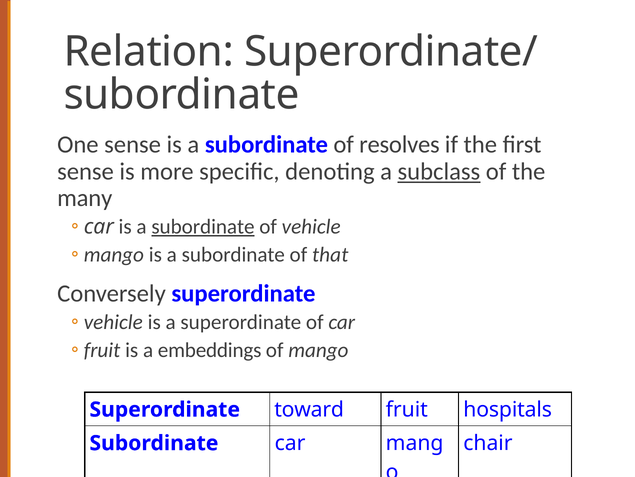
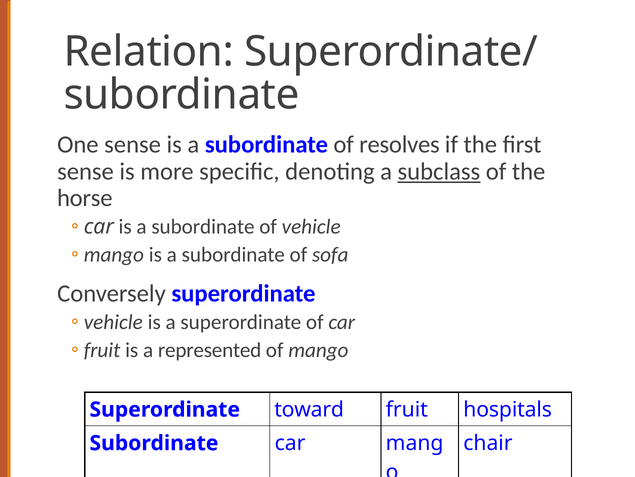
many: many -> horse (85, 198)
subordinate underline: present -> none (203, 226)
that: that -> sofa (330, 254)
embeddings: embeddings -> represented (210, 350)
